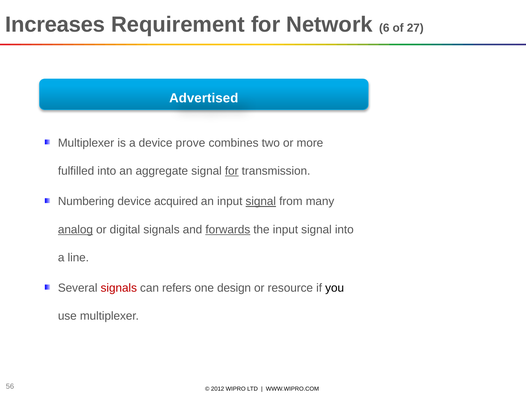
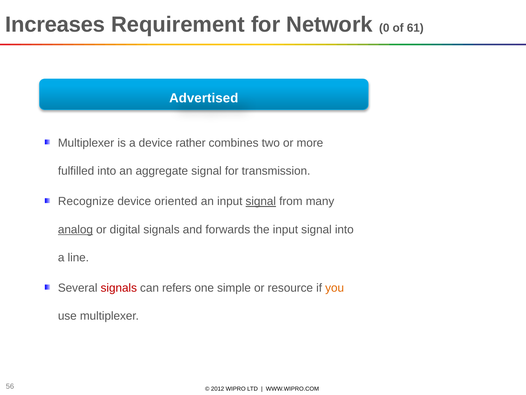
6: 6 -> 0 (384, 28)
27: 27 -> 61 (415, 28)
prove: prove -> rather (191, 143)
for underline: present -> none (232, 171)
Numbering: Numbering -> Recognize (86, 201)
acquired: acquired -> oriented (176, 201)
forwards underline: present -> none (228, 229)
design: design -> simple (234, 288)
you colour: black -> orange (335, 288)
